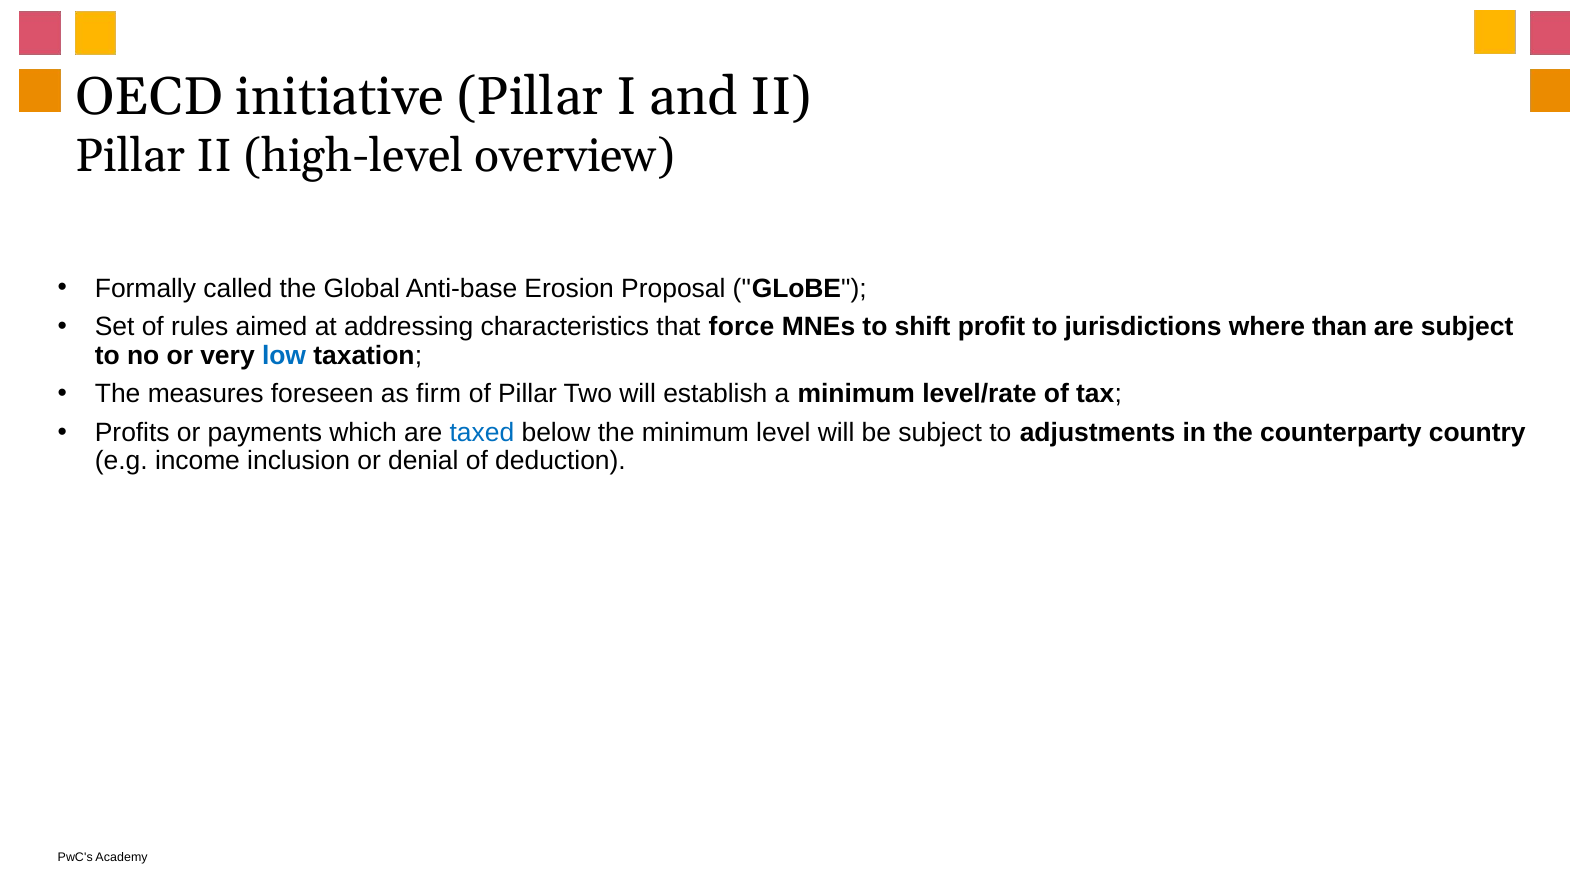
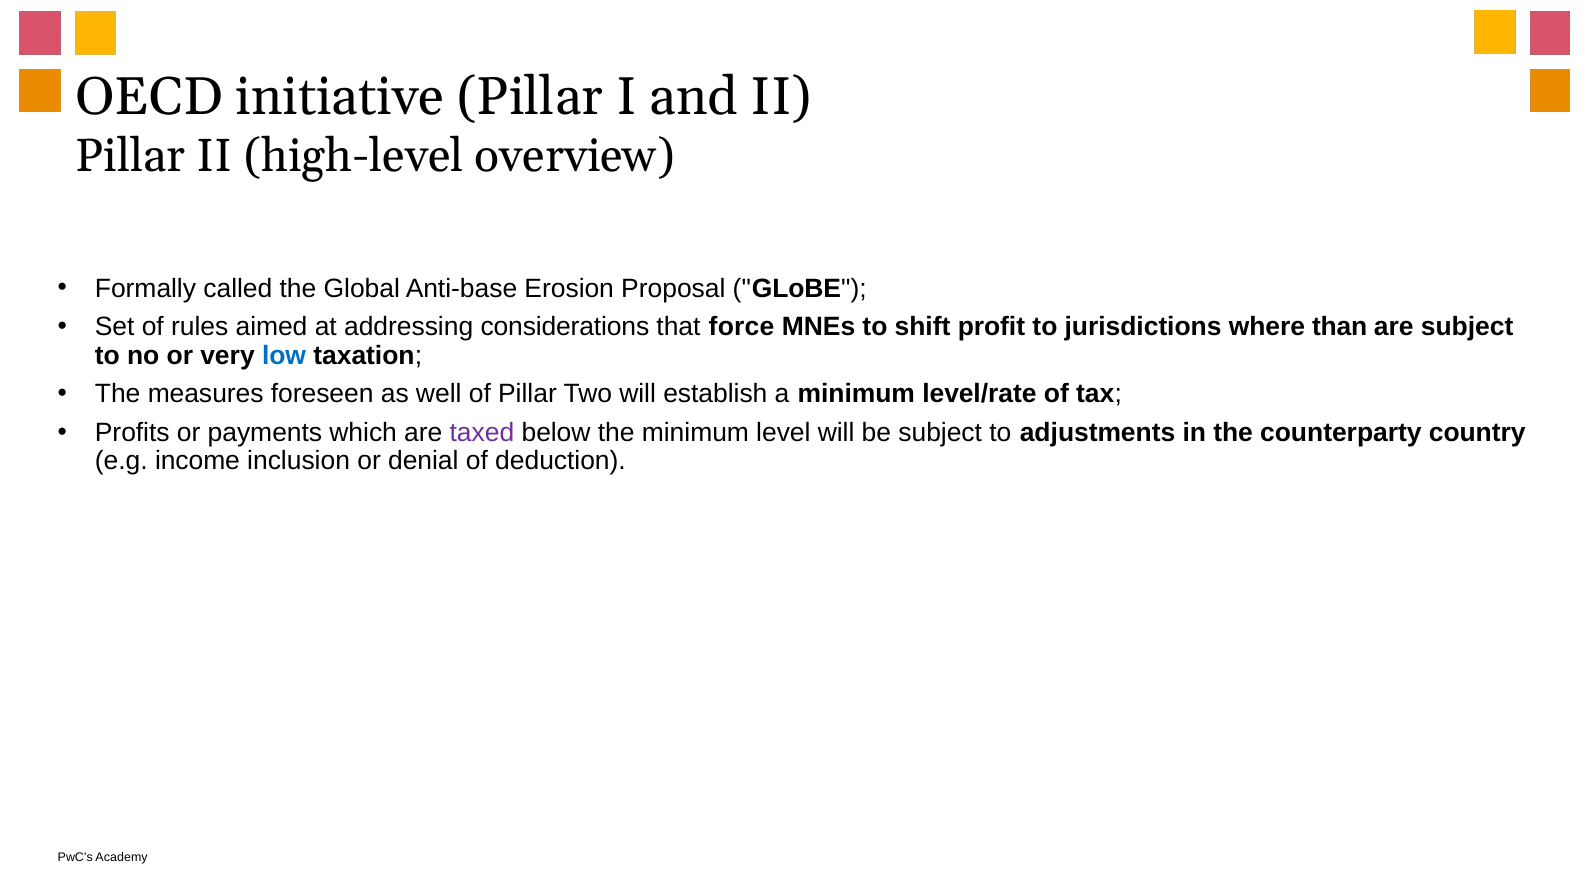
characteristics: characteristics -> considerations (565, 327)
firm: firm -> well (439, 394)
taxed colour: blue -> purple (482, 432)
